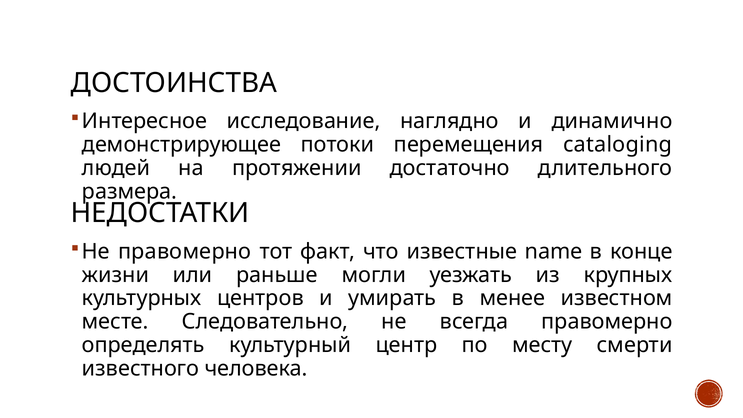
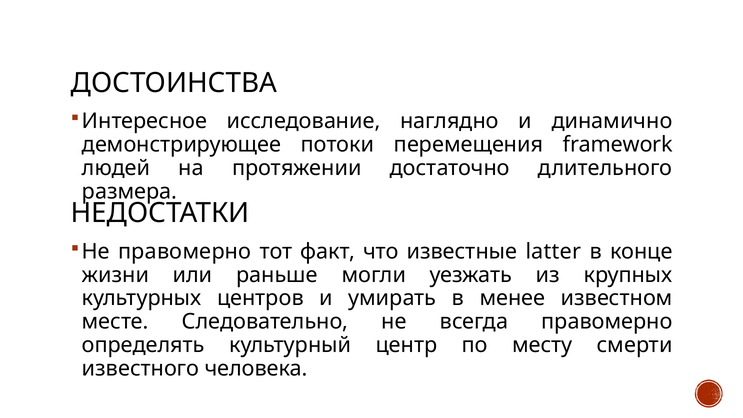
cataloging: cataloging -> framework (618, 145)
name: name -> latter (553, 251)
